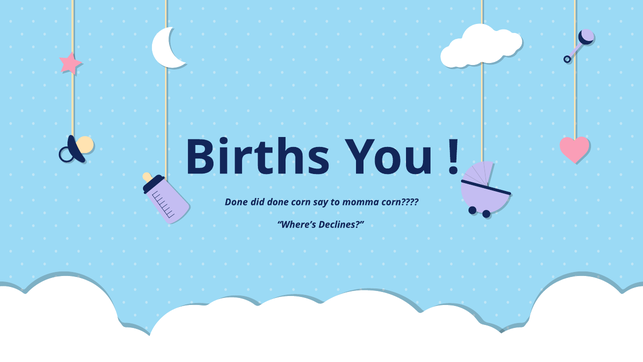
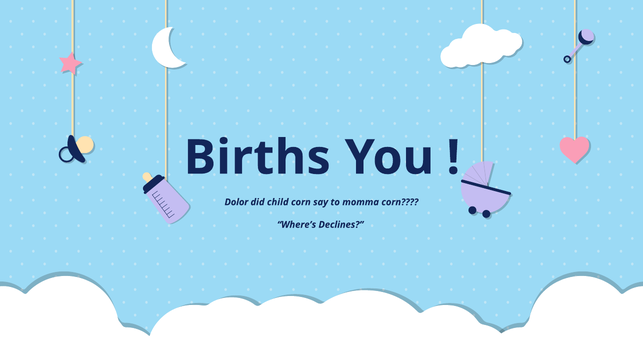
Done: Done -> Dolor (236, 202)
did done: done -> child (278, 202)
